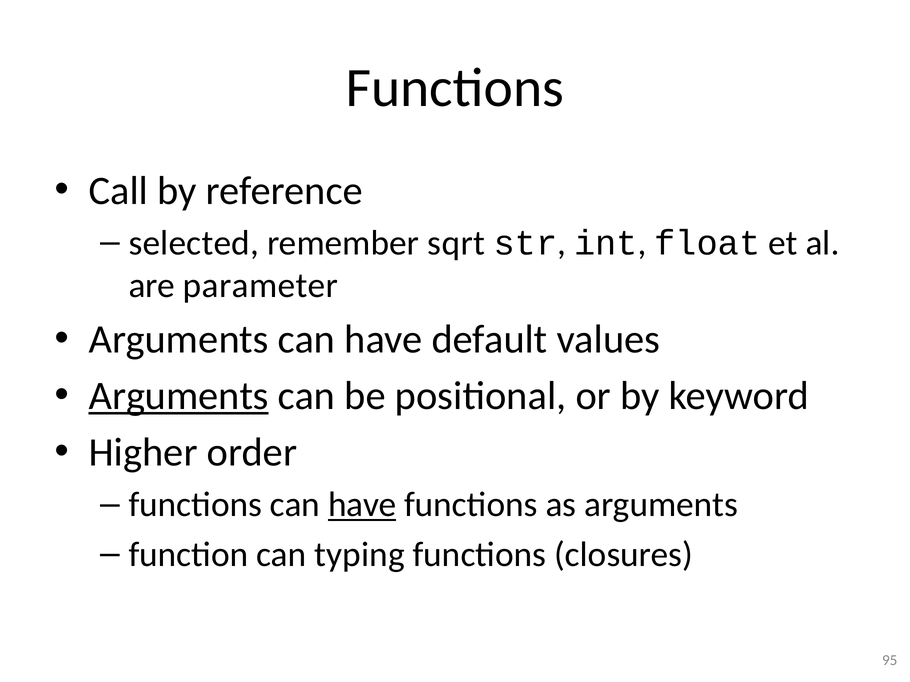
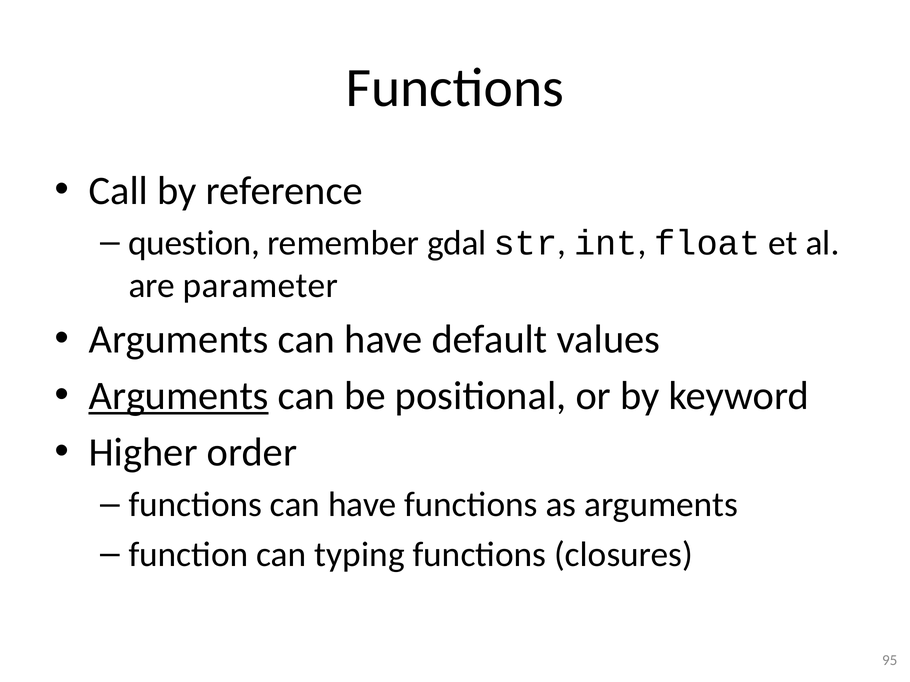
selected: selected -> question (194, 243)
sqrt: sqrt -> gdal (457, 243)
have underline: present -> none (362, 505)
